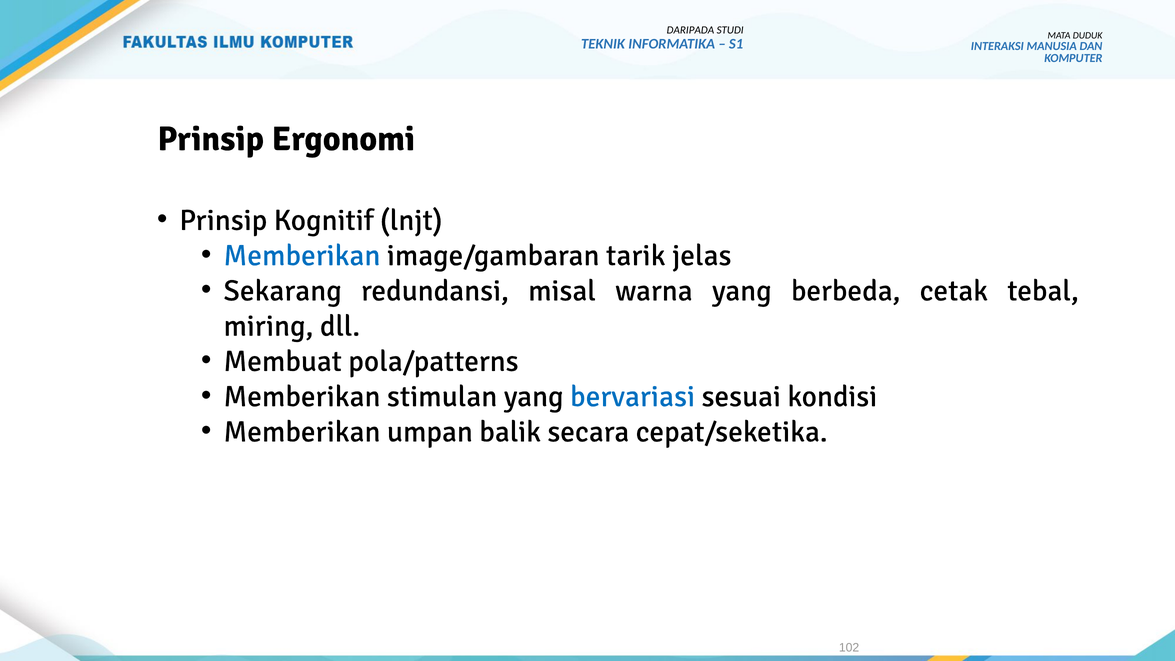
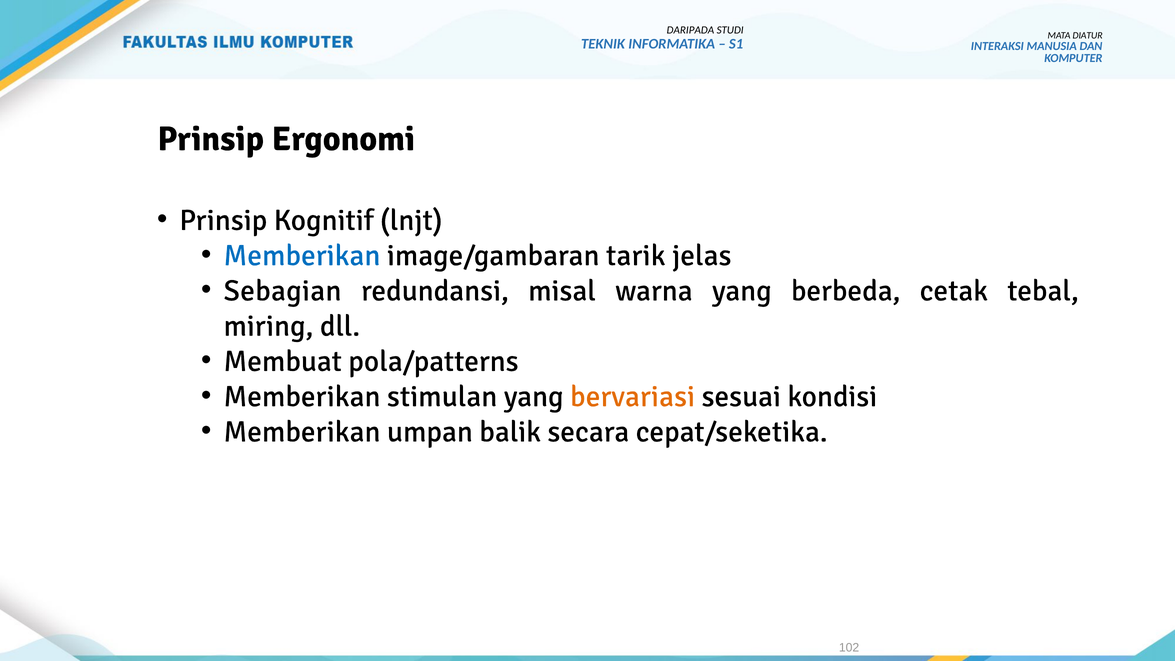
DUDUK: DUDUK -> DIATUR (1088, 36)
Sekarang: Sekarang -> Sebagian (283, 291)
bervariasi colour: blue -> orange (633, 396)
